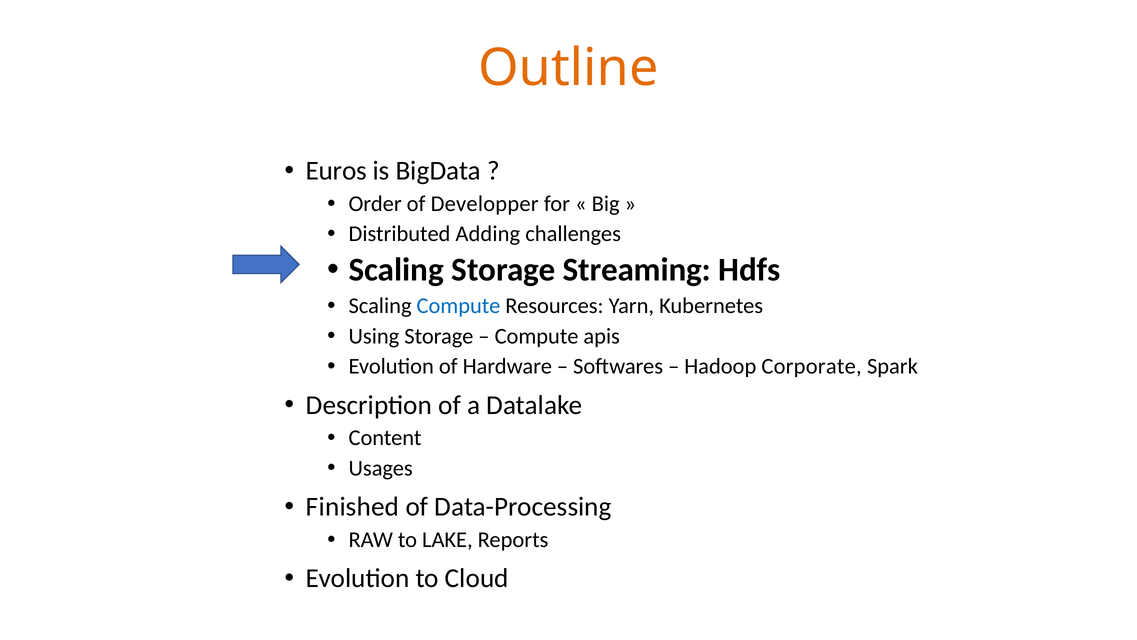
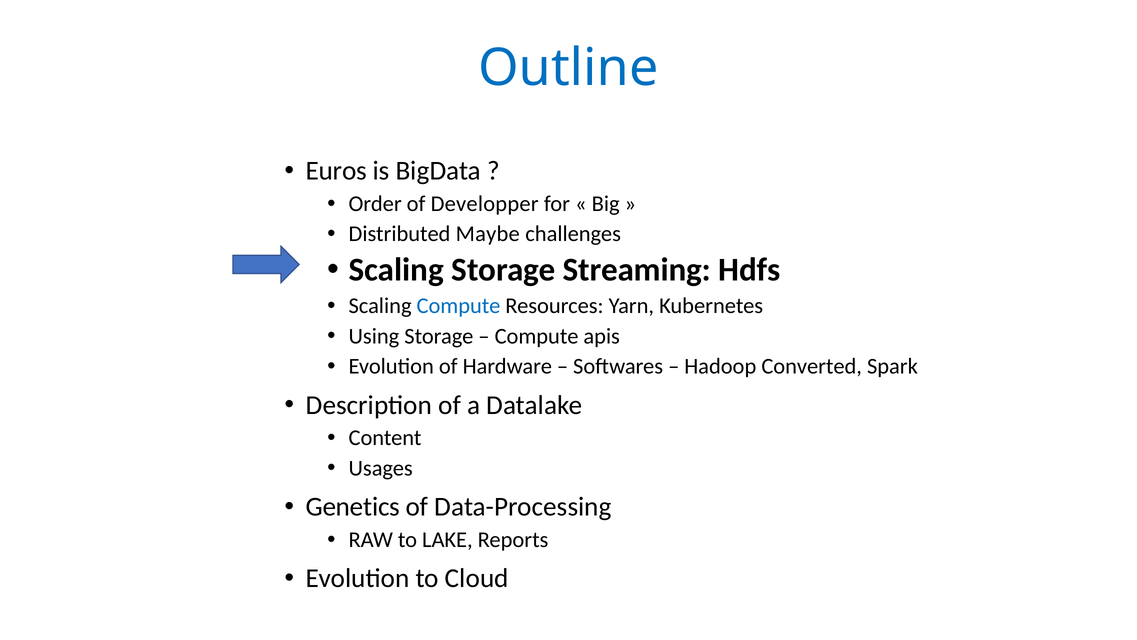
Outline colour: orange -> blue (568, 68)
Adding: Adding -> Maybe (488, 234)
Corporate: Corporate -> Converted (812, 366)
Finished: Finished -> Genetics (353, 507)
